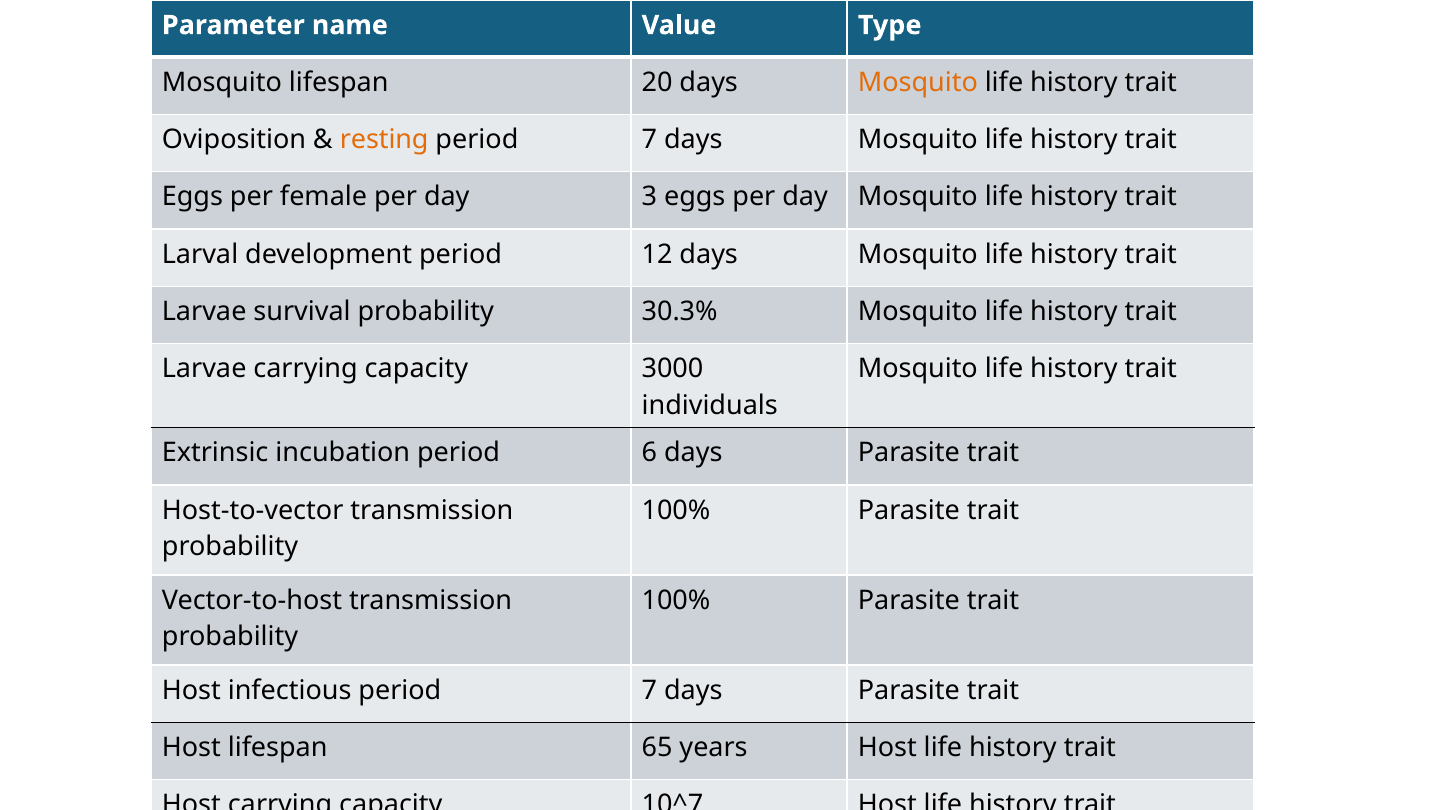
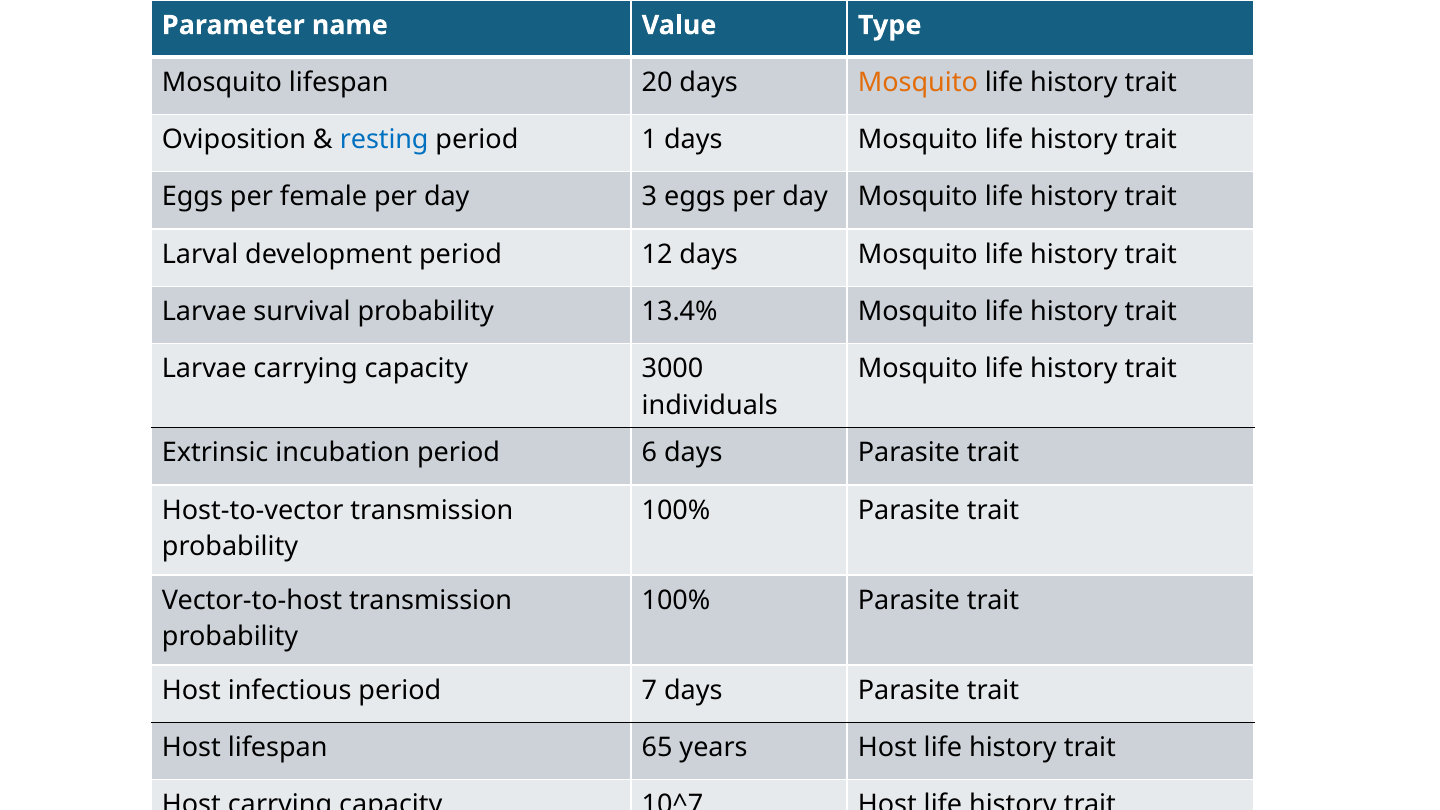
resting colour: orange -> blue (384, 140)
7: 7 -> 1 (649, 140)
30.3%: 30.3% -> 13.4% (680, 311)
